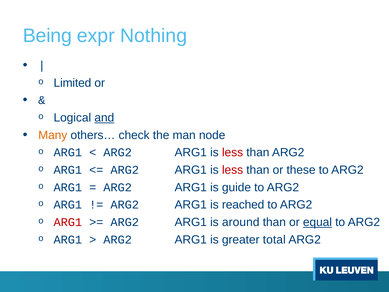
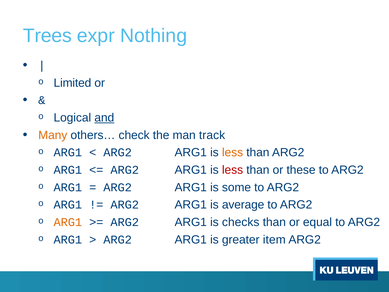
Being: Being -> Trees (47, 36)
node: node -> track (212, 135)
less colour: red -> orange (233, 152)
guide: guide -> some (236, 187)
reached: reached -> average (243, 205)
ARG1 colour: red -> orange (68, 222)
around: around -> checks (241, 222)
equal underline: present -> none (317, 222)
total: total -> item (274, 239)
